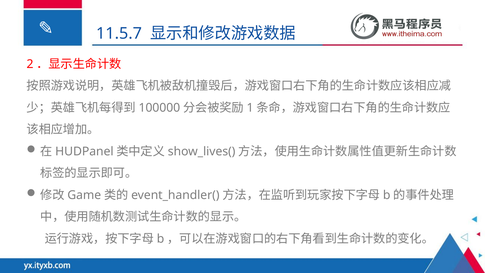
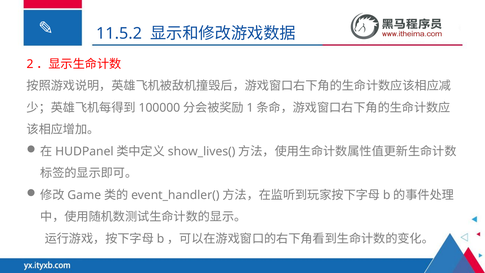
11.5.7: 11.5.7 -> 11.5.2 (119, 33)
